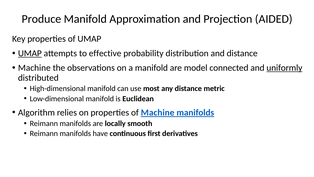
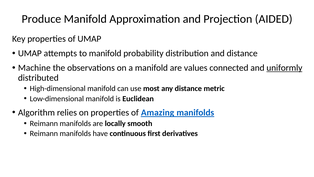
UMAP underline: present -> none (30, 53)
to effective: effective -> manifold (105, 53)
model: model -> values (196, 68)
of Machine: Machine -> Amazing (158, 112)
